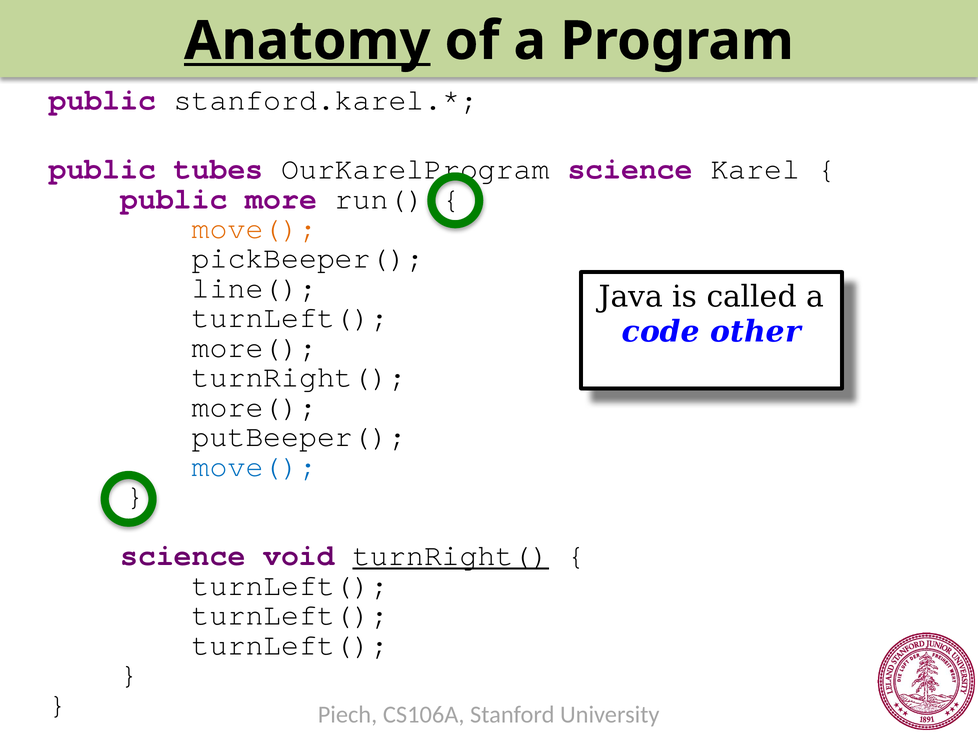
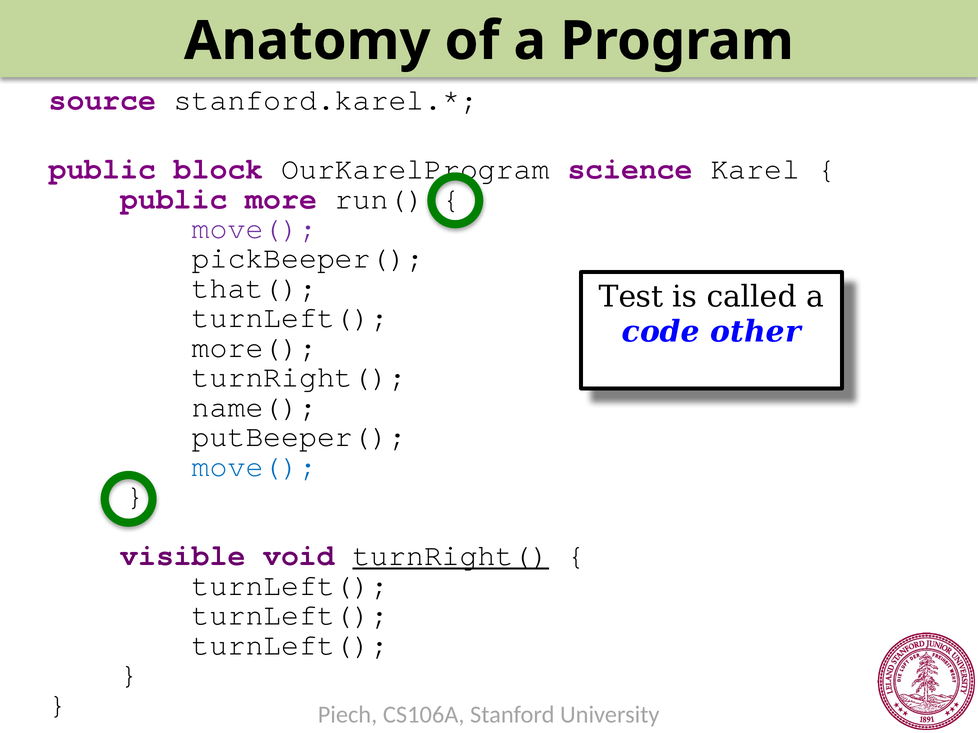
Anatomy underline: present -> none (307, 41)
public: public -> source (102, 100)
tubes: tubes -> block (219, 169)
move( colour: orange -> purple (254, 229)
line(: line( -> that( (254, 288)
Java: Java -> Test (631, 297)
more(: more( -> name( (254, 407)
science: science -> visible (183, 556)
